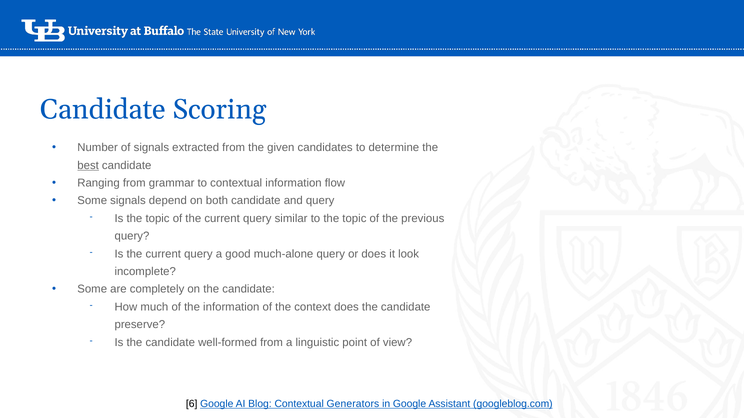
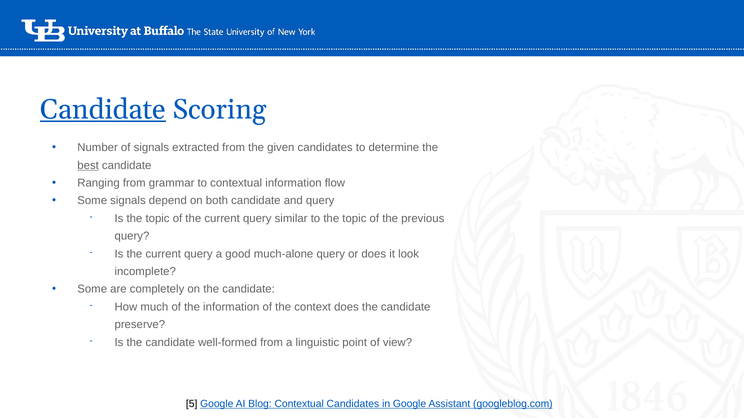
Candidate underline: none -> present (103, 110)
6: 6 -> 5 (192, 404)
Contextual Generators: Generators -> Candidates (353, 404)
